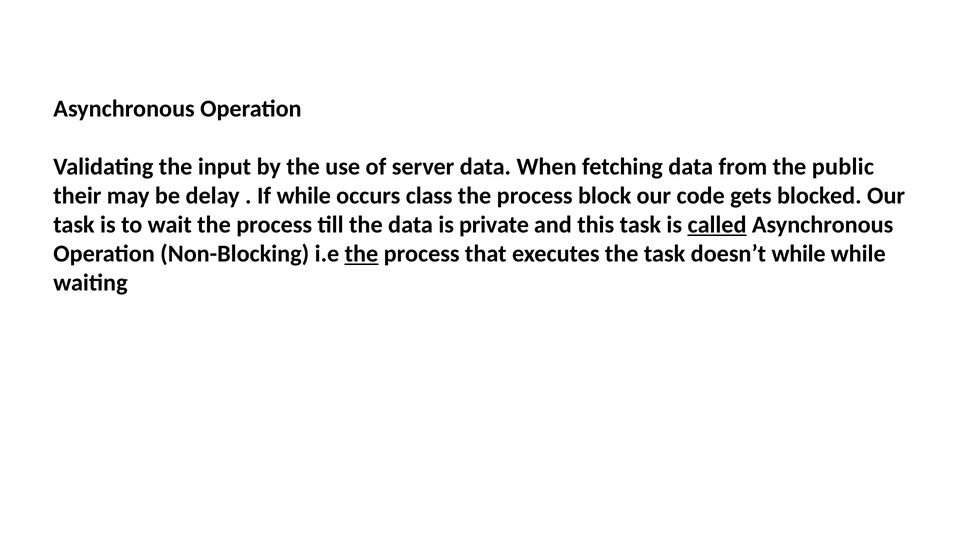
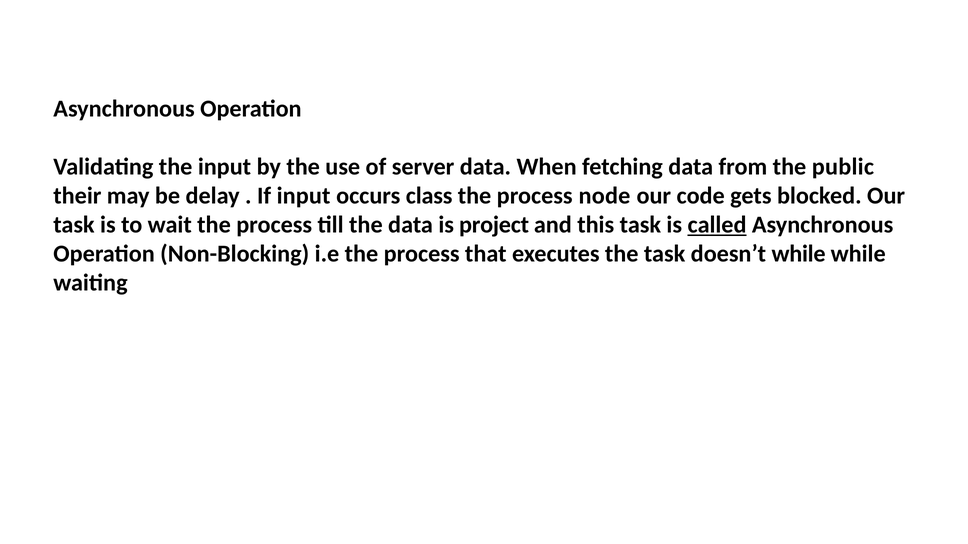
If while: while -> input (304, 196)
block: block -> node (604, 196)
private: private -> project (494, 225)
the underline: present -> none (361, 254)
